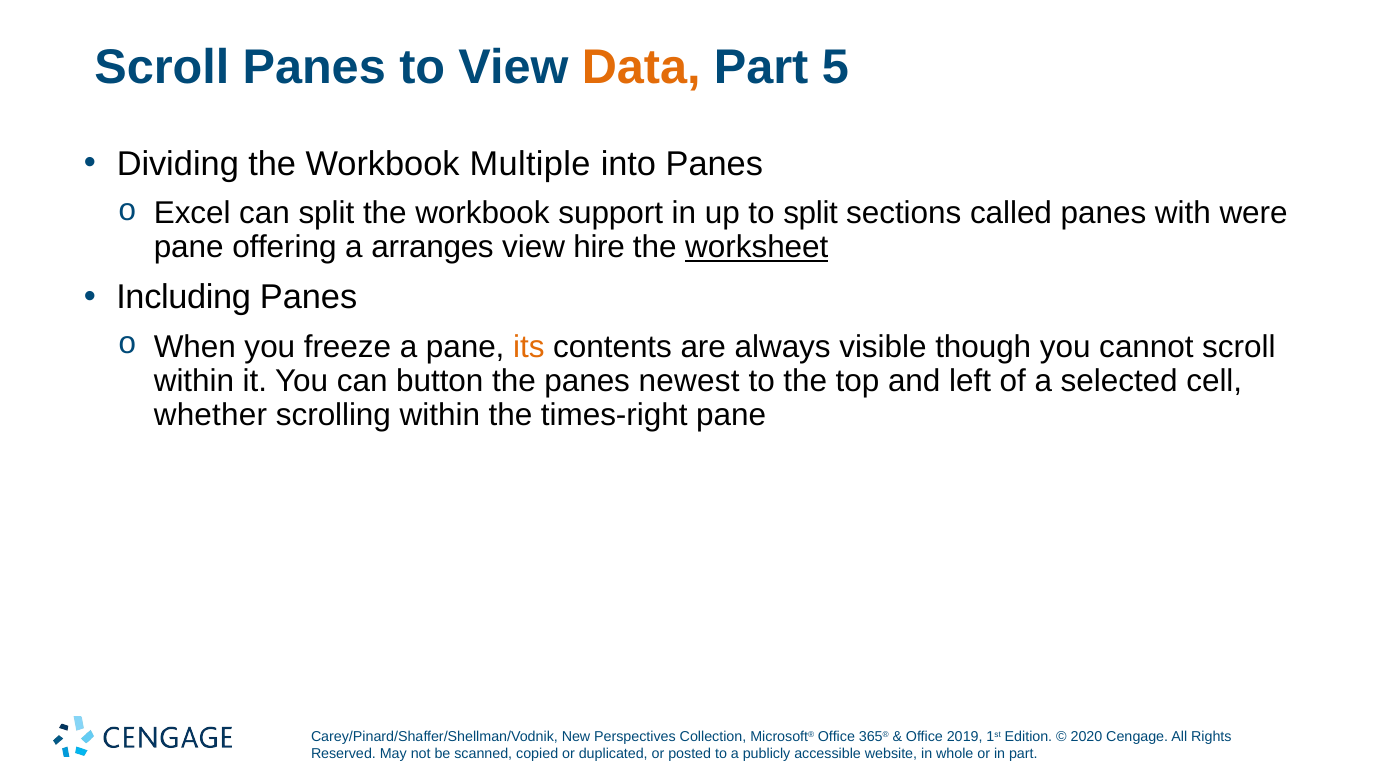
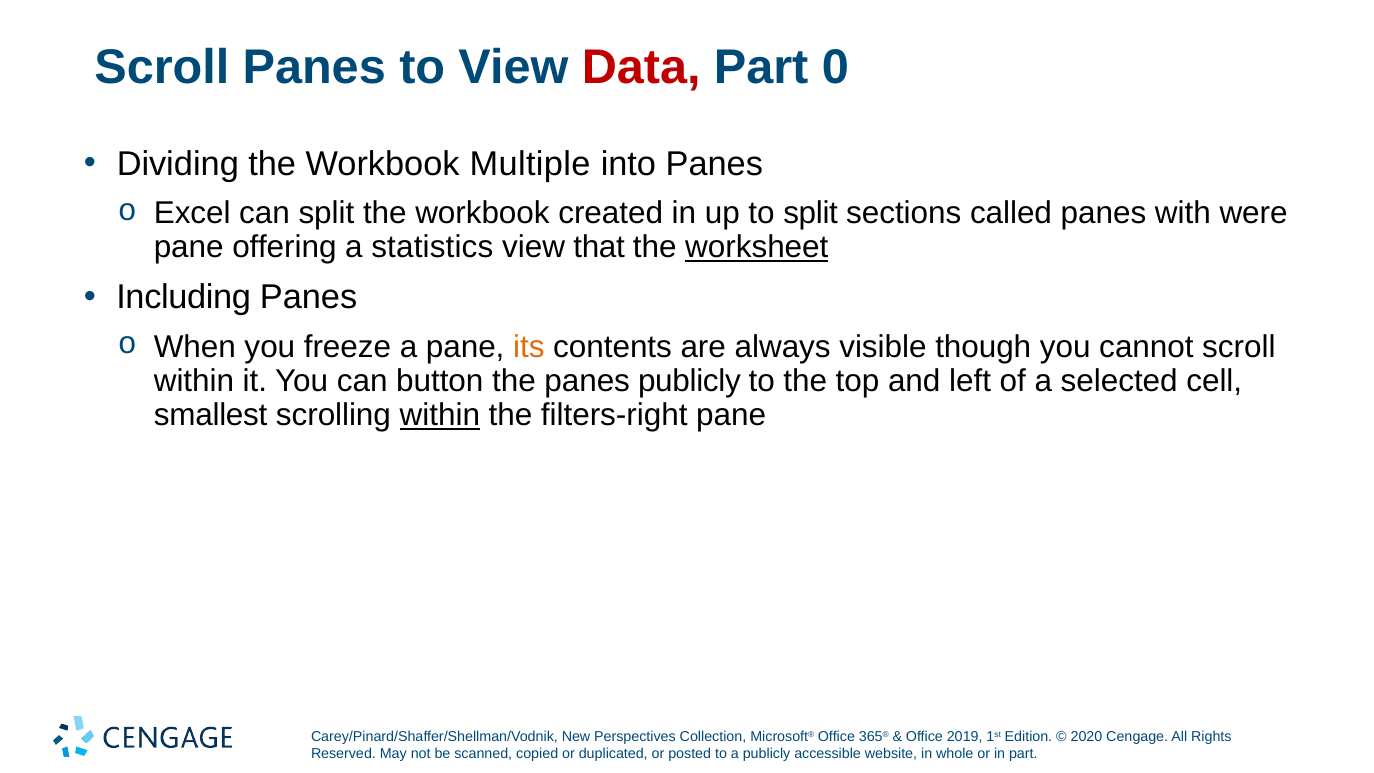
Data colour: orange -> red (641, 67)
5: 5 -> 0 (835, 67)
support: support -> created (611, 213)
arranges: arranges -> statistics (432, 247)
hire: hire -> that (599, 247)
panes newest: newest -> publicly (689, 381)
whether: whether -> smallest (211, 415)
within underline: none -> present (440, 415)
times-right: times-right -> filters-right (614, 415)
